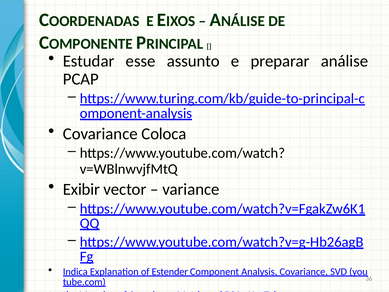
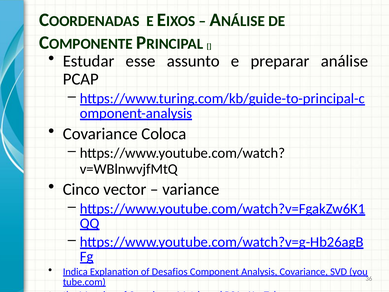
Exibir: Exibir -> Cinco (81, 189)
Estender: Estender -> Desafios (170, 271)
